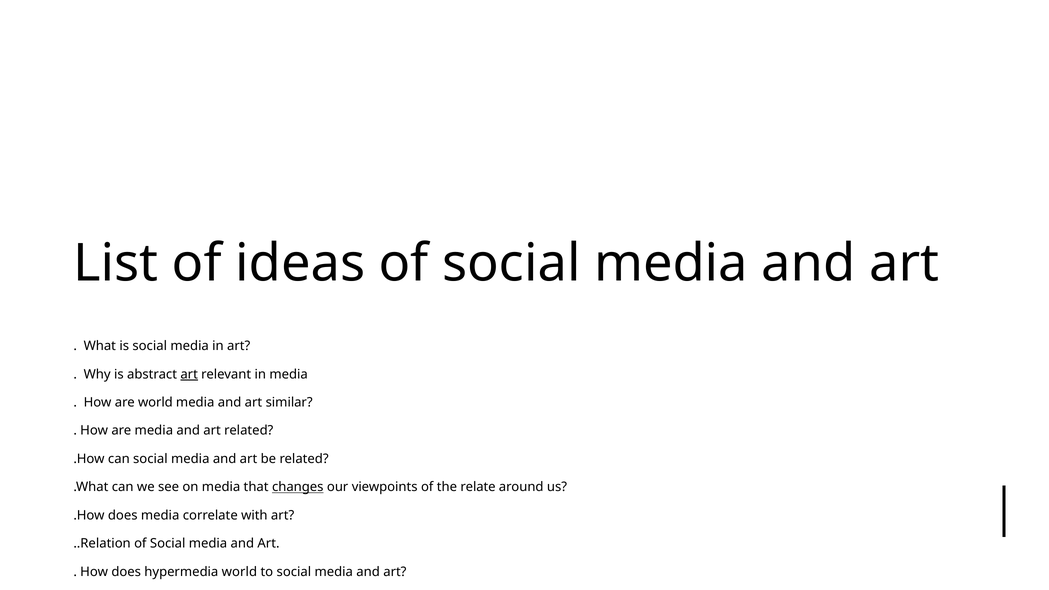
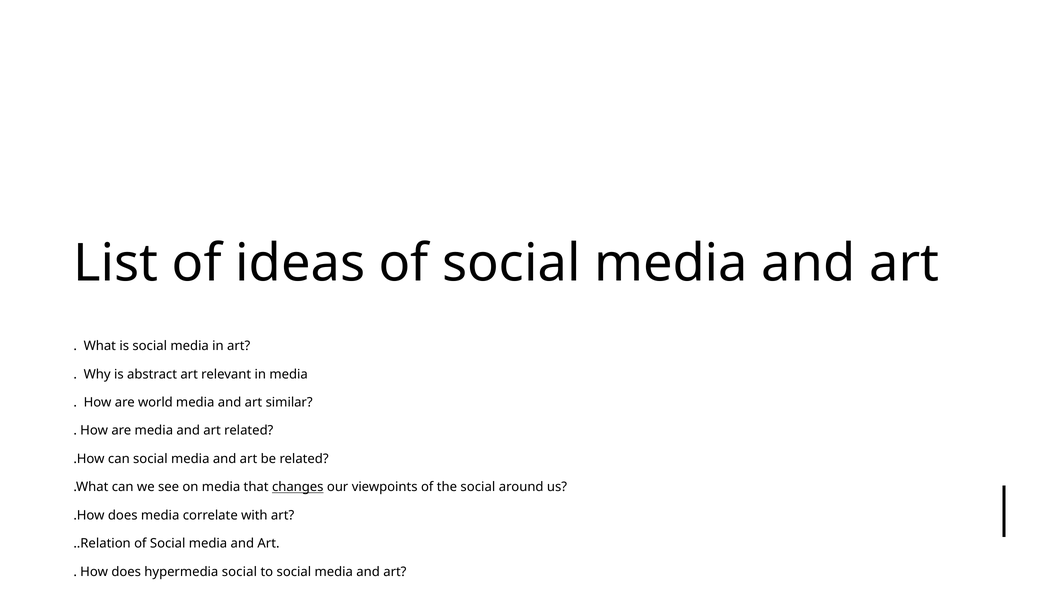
art underline: present -> none (189, 374)
the relate: relate -> social (478, 487)
hypermedia world: world -> social (239, 572)
